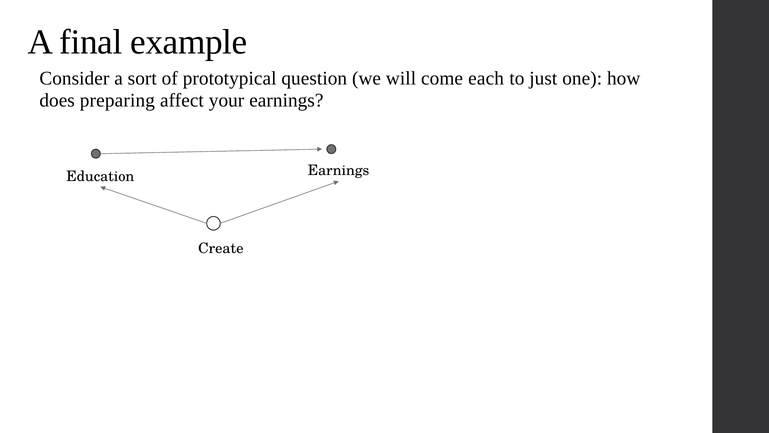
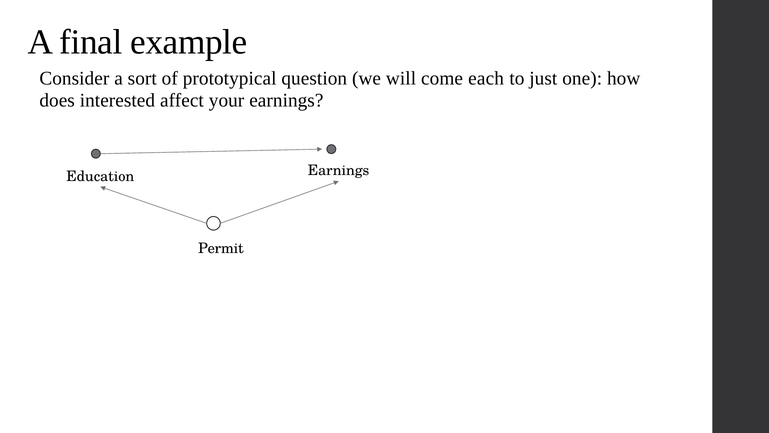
preparing: preparing -> interested (117, 100)
Create: Create -> Permit (221, 248)
